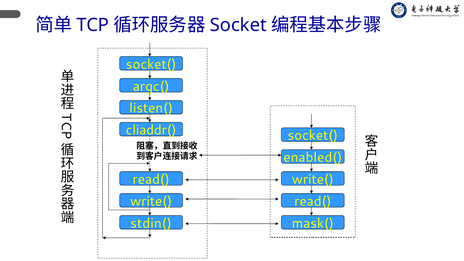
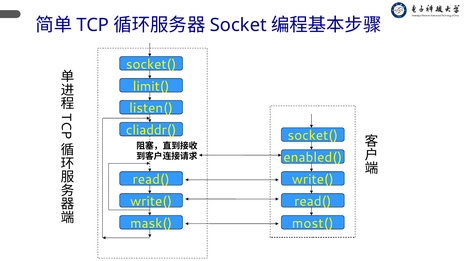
argc(: argc( -> limit( (151, 86)
stdin(: stdin( -> mask( (151, 223)
mask(: mask( -> most( (313, 223)
